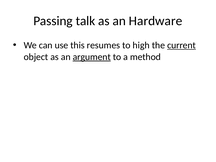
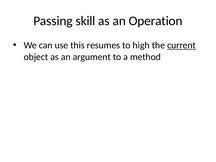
talk: talk -> skill (85, 21)
Hardware: Hardware -> Operation (156, 21)
argument underline: present -> none (92, 57)
